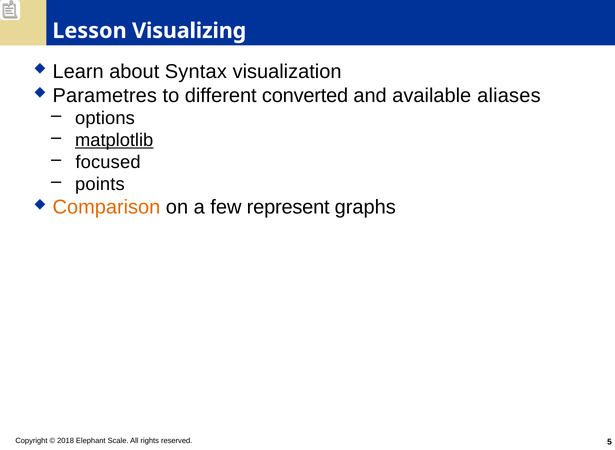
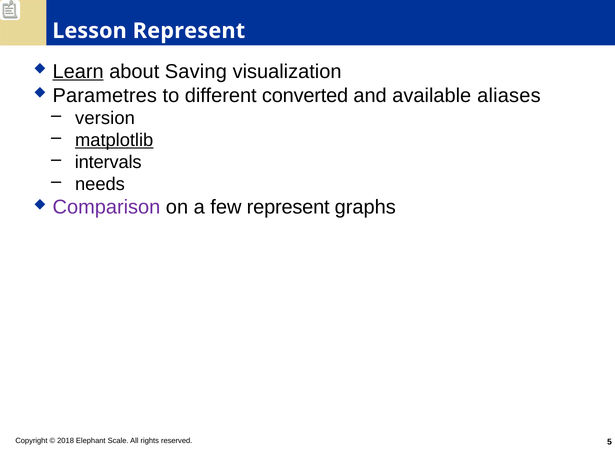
Lesson Visualizing: Visualizing -> Represent (189, 31)
Learn underline: none -> present (78, 71)
Syntax: Syntax -> Saving (196, 71)
options: options -> version (105, 118)
focused: focused -> intervals (108, 162)
points: points -> needs (100, 184)
Comparison colour: orange -> purple (106, 207)
